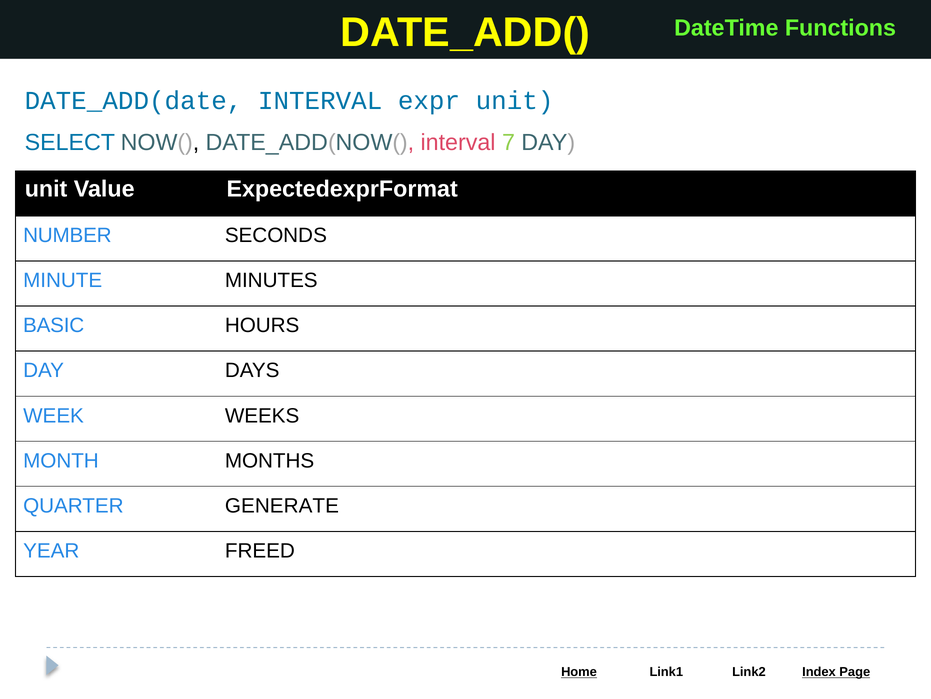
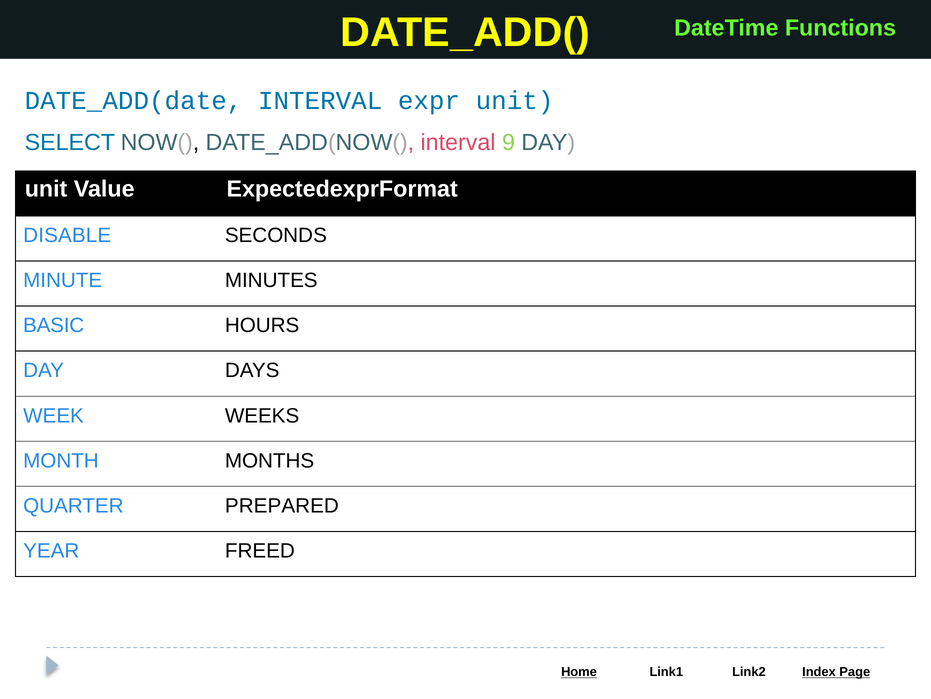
7: 7 -> 9 (509, 142)
NUMBER: NUMBER -> DISABLE (67, 235)
GENERATE: GENERATE -> PREPARED (282, 505)
